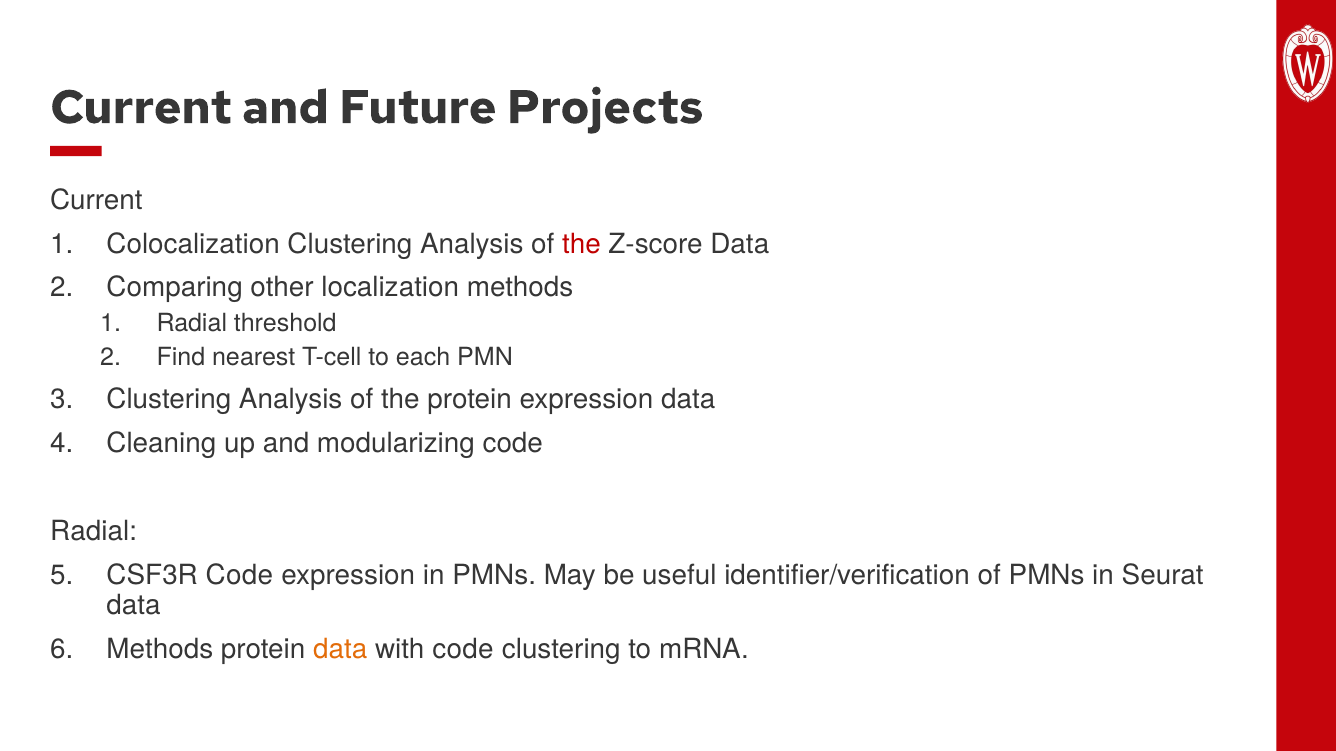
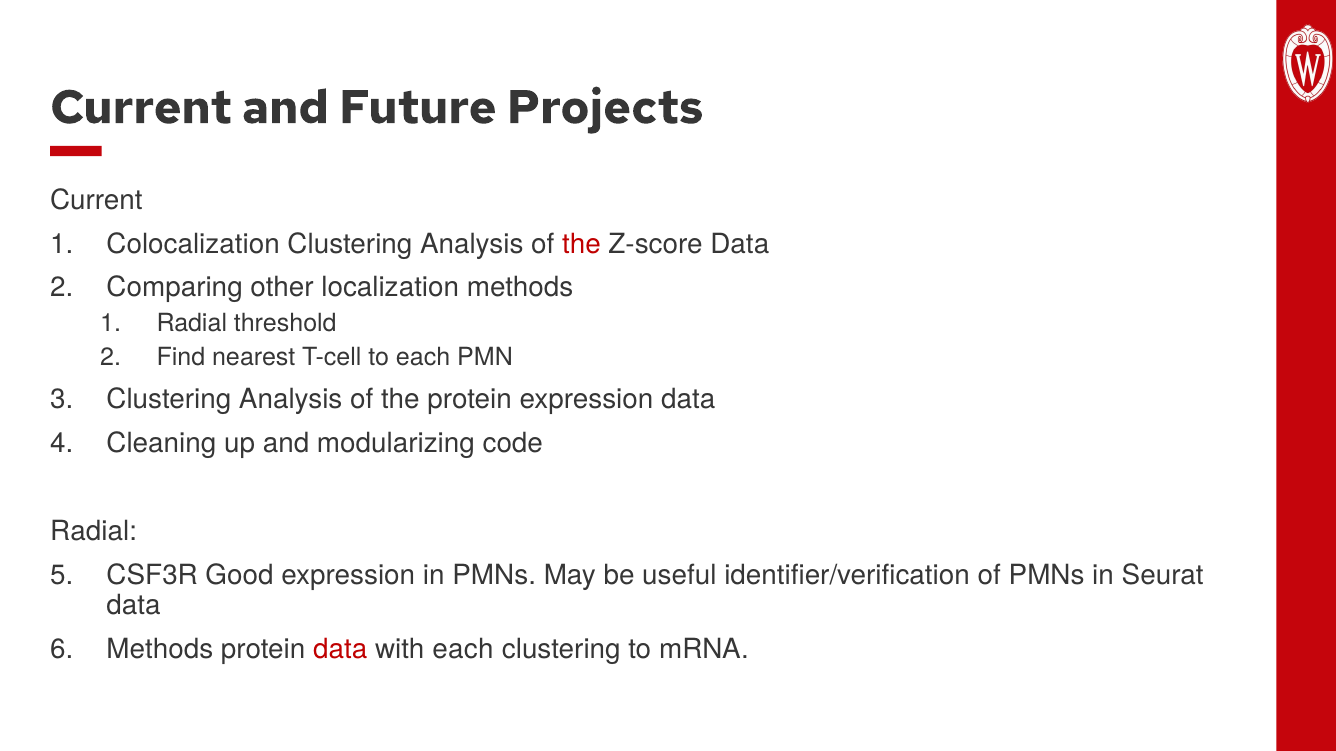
CSF3R Code: Code -> Good (240, 576)
data colour: orange -> red (340, 650)
with code: code -> each (463, 650)
